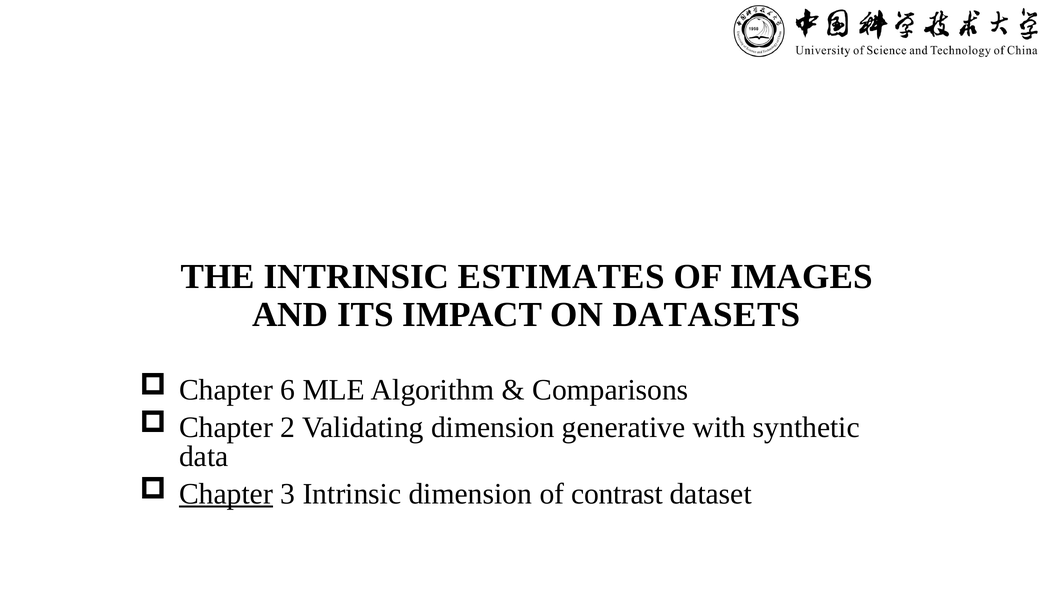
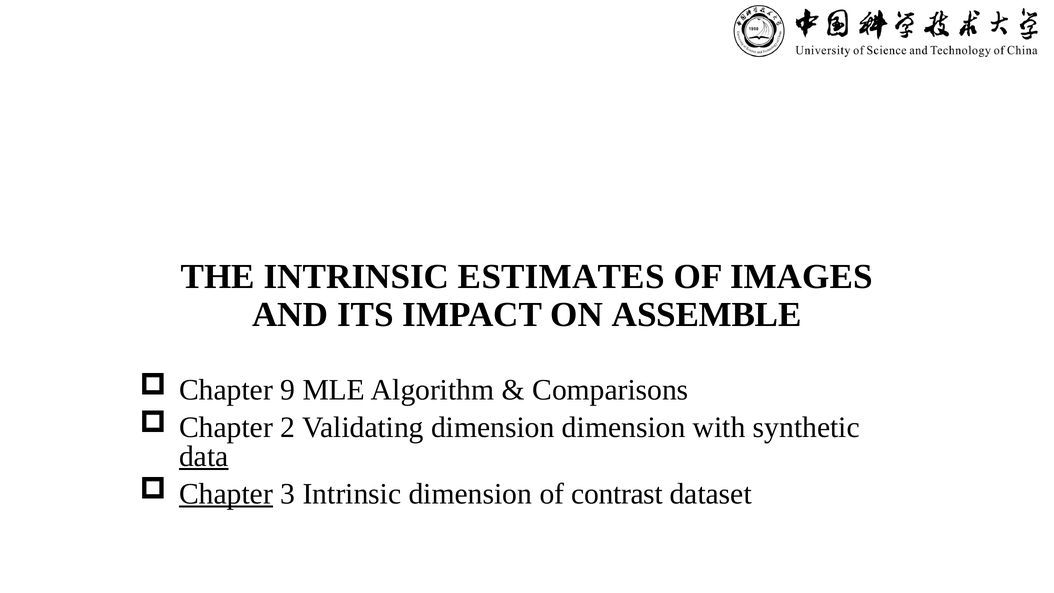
DATASETS: DATASETS -> ASSEMBLE (707, 315)
6: 6 -> 9 (288, 390)
dimension generative: generative -> dimension (624, 427)
data underline: none -> present (204, 456)
